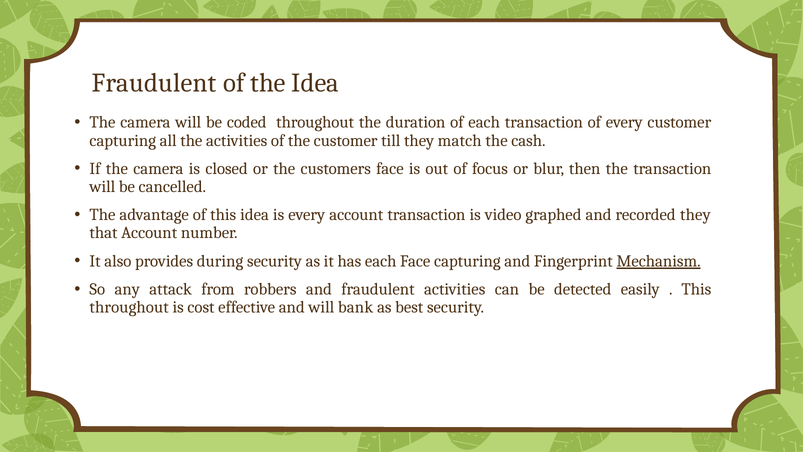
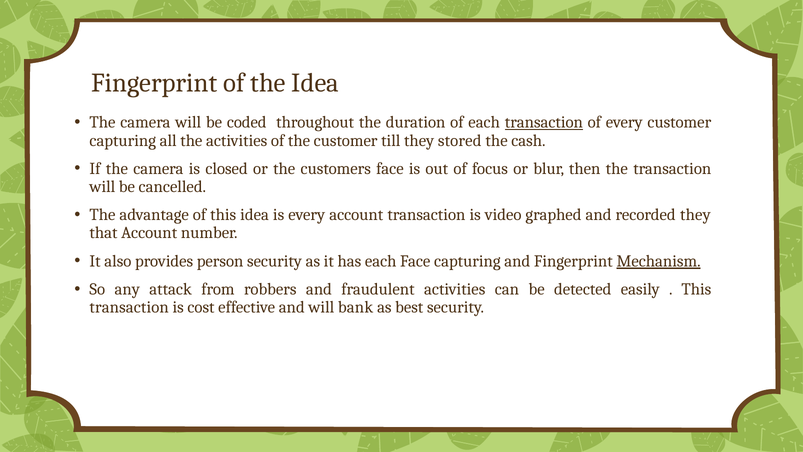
Fraudulent: Fraudulent -> Fingerprint (154, 83)
transaction underline: none -> present (544, 122)
match: match -> stored (460, 140)
during: during -> person (220, 261)
throughout: throughout -> transaction (129, 307)
